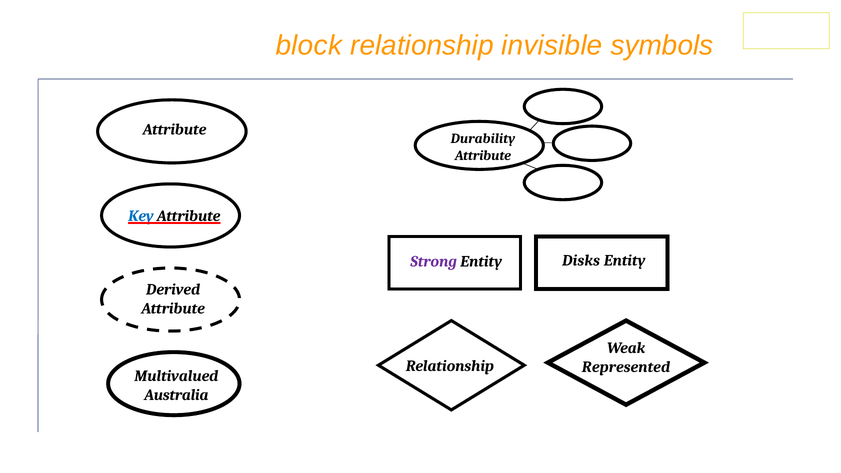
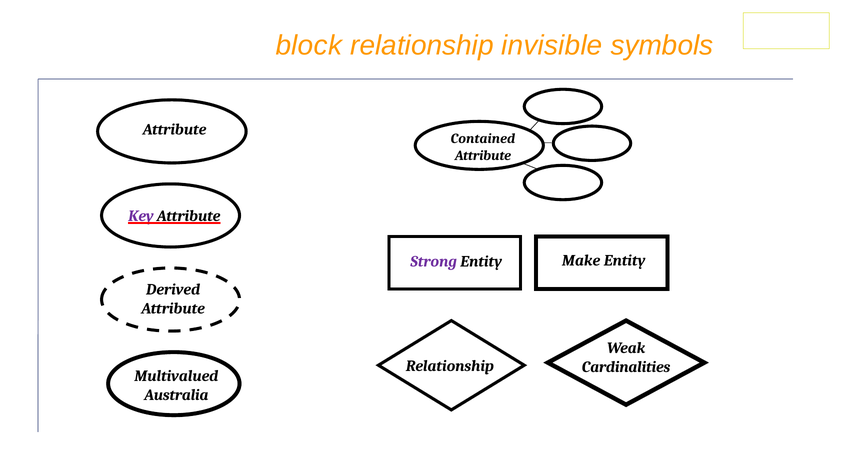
Durability: Durability -> Contained (483, 139)
Key colour: blue -> purple (141, 216)
Disks: Disks -> Make (581, 260)
Represented: Represented -> Cardinalities (626, 367)
